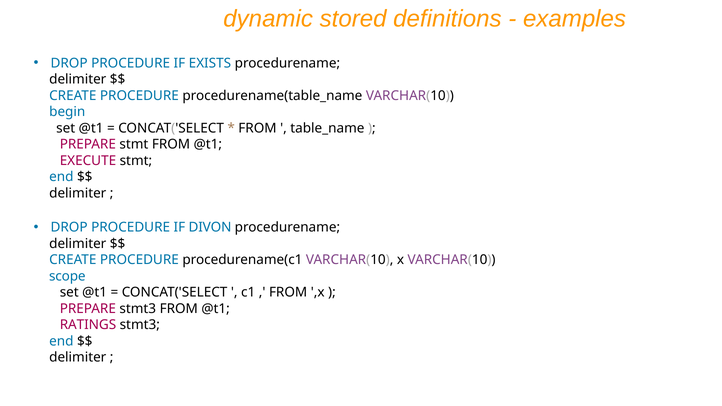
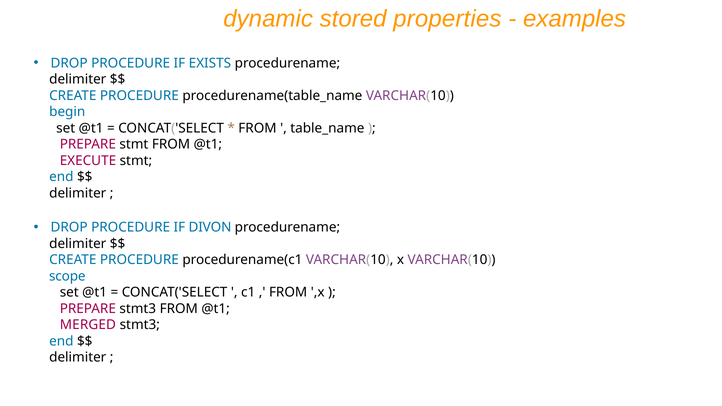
definitions: definitions -> properties (447, 19)
RATINGS: RATINGS -> MERGED (88, 325)
